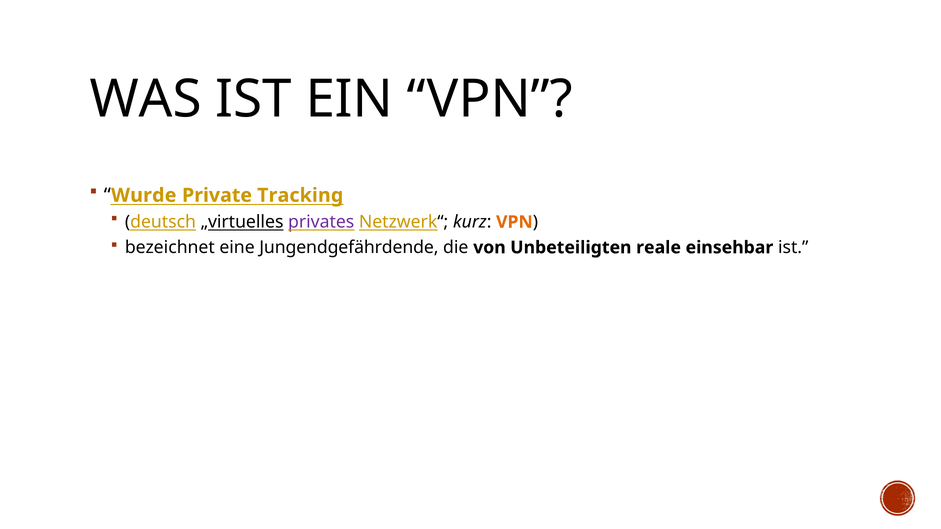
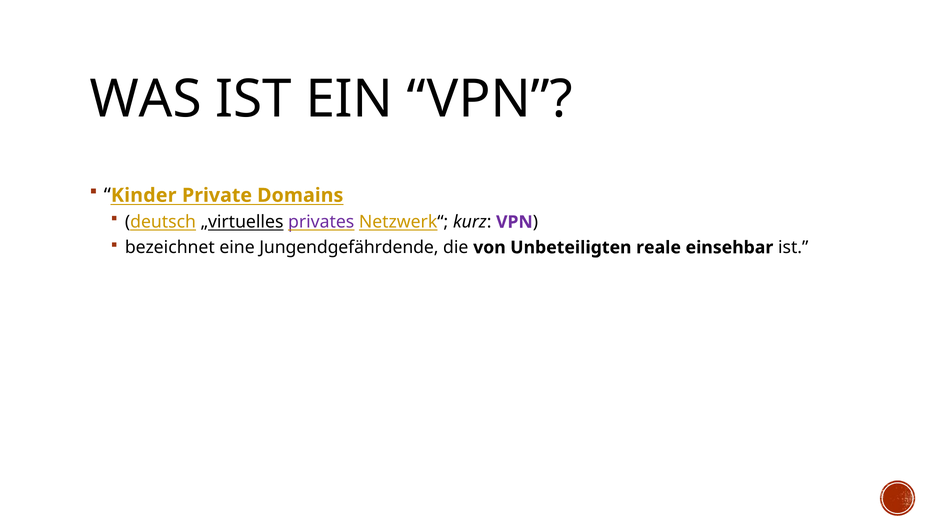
Wurde: Wurde -> Kinder (144, 195)
Tracking: Tracking -> Domains (300, 195)
VPN colour: orange -> purple (514, 222)
